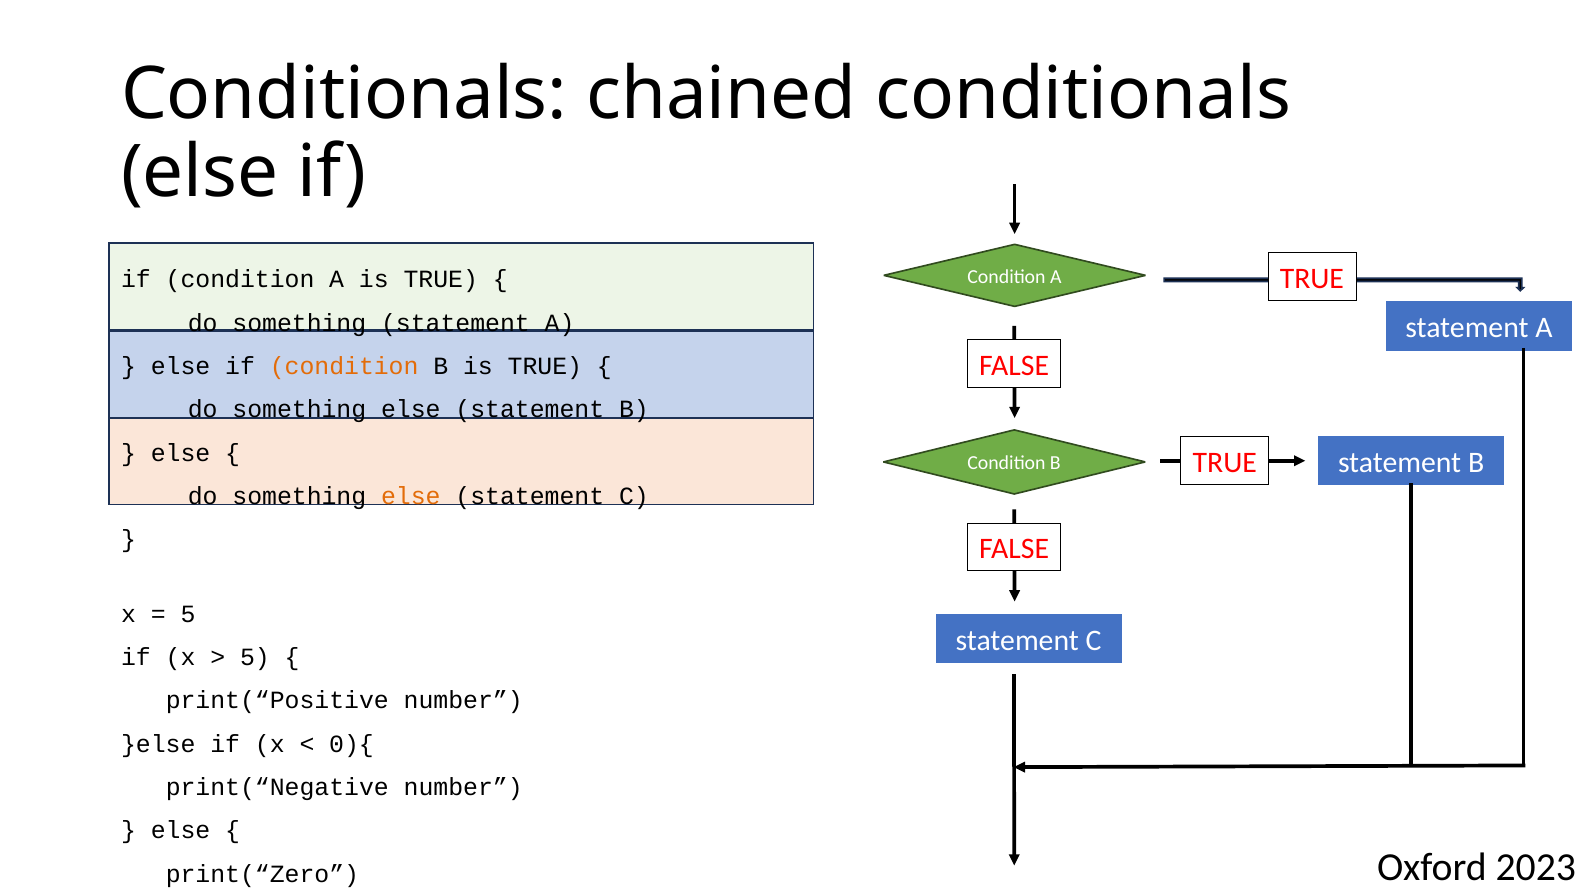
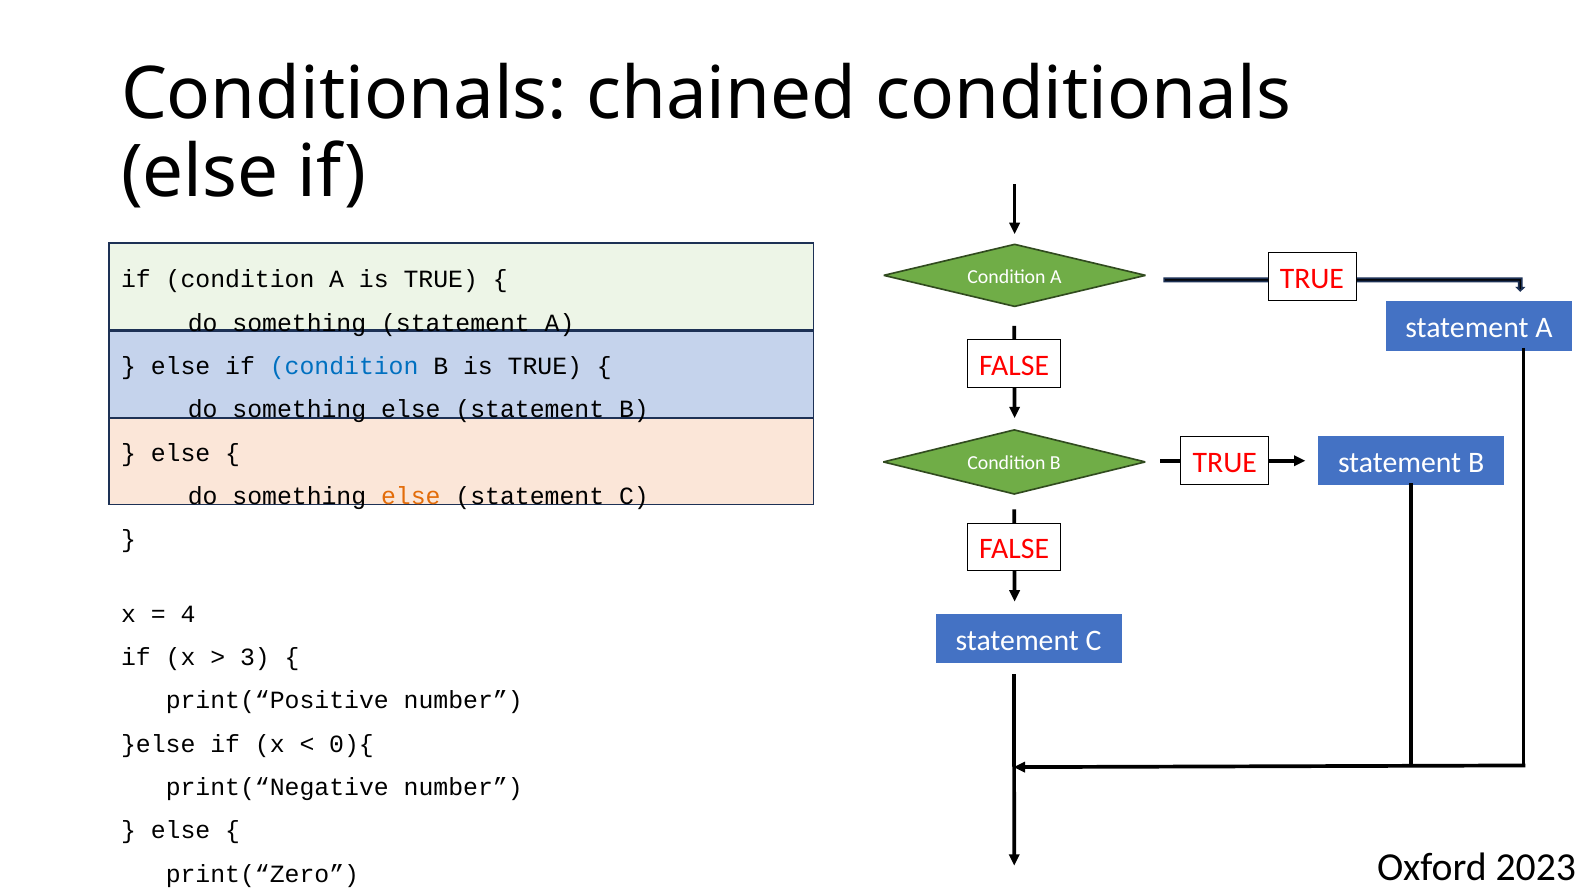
condition colour: orange -> blue (344, 366)
5: 5 -> 4 (188, 614)
5: 5 -> 3 (255, 657)
